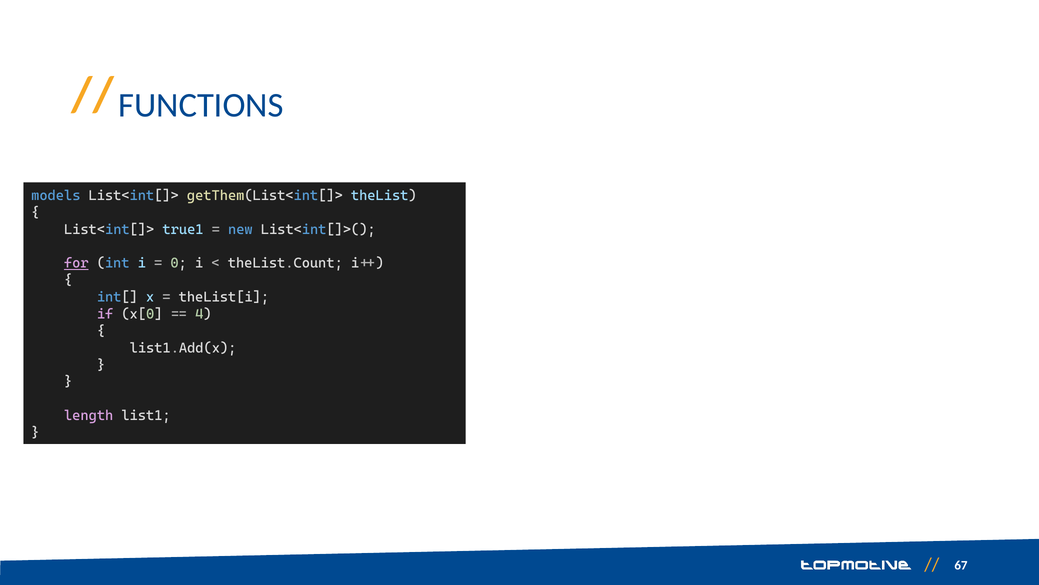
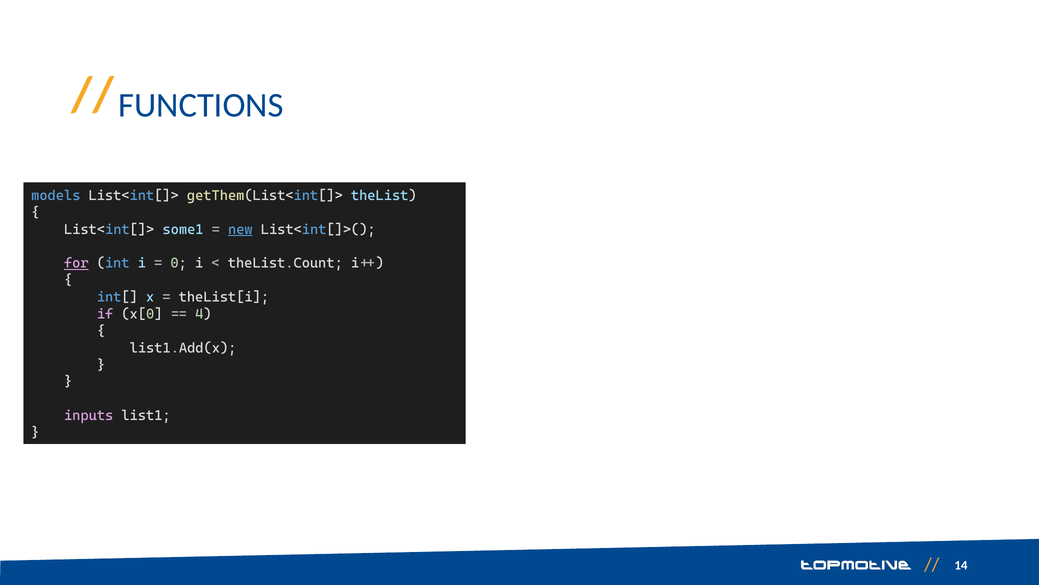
true1: true1 -> some1 (183, 229)
new underline: none -> present (240, 229)
length: length -> inputs (89, 415)
67: 67 -> 14 (961, 565)
